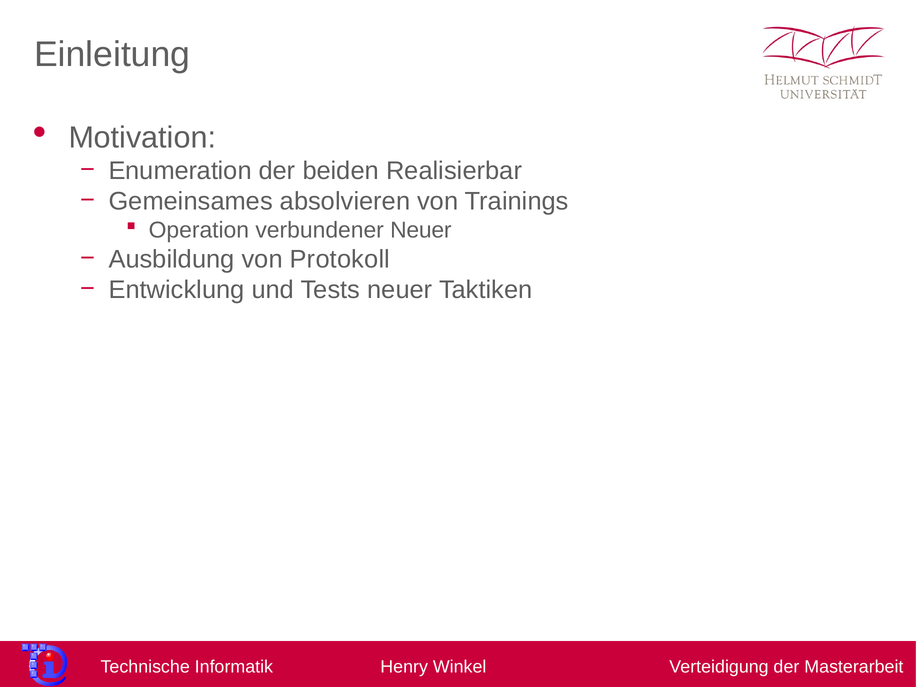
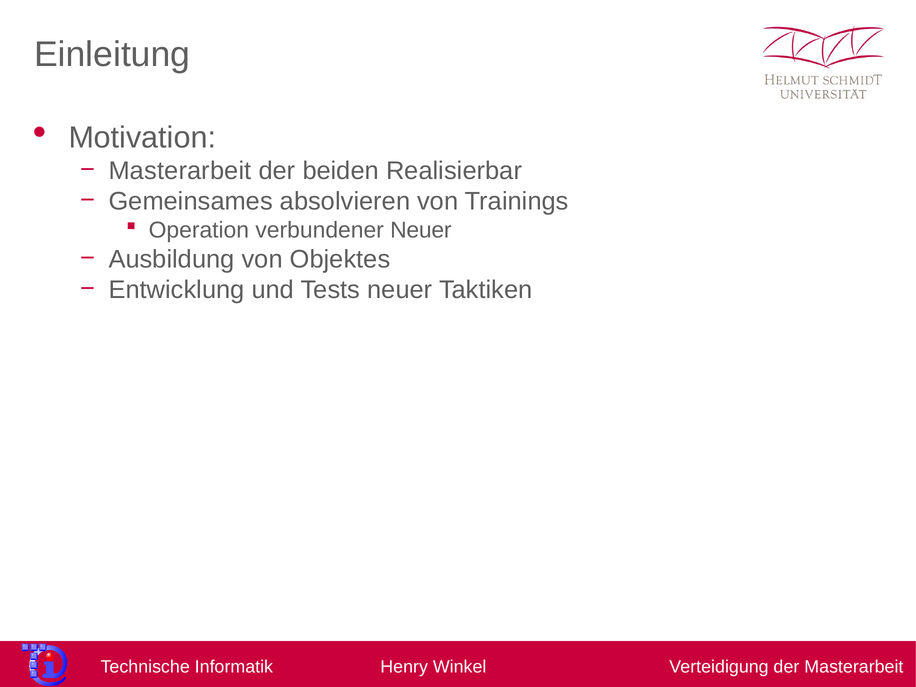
Enumeration: Enumeration -> Masterarbeit (180, 171)
Protokoll: Protokoll -> Objektes (340, 259)
